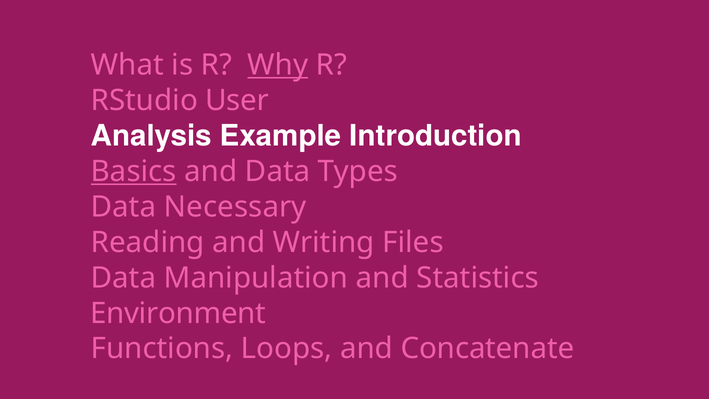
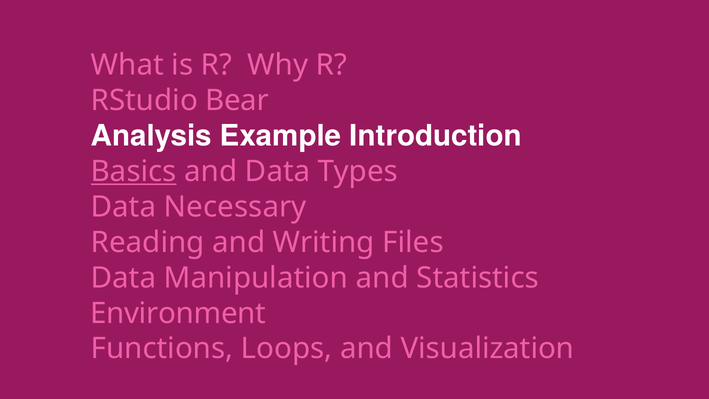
Why underline: present -> none (278, 65)
User: User -> Bear (237, 100)
Concatenate: Concatenate -> Visualization (487, 349)
